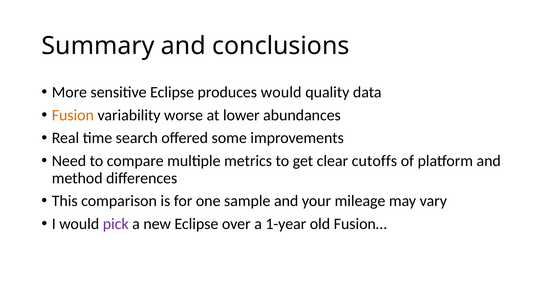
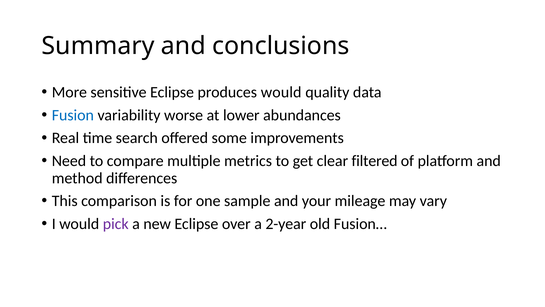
Fusion colour: orange -> blue (73, 115)
cutoffs: cutoffs -> filtered (375, 161)
1-year: 1-year -> 2-year (286, 224)
